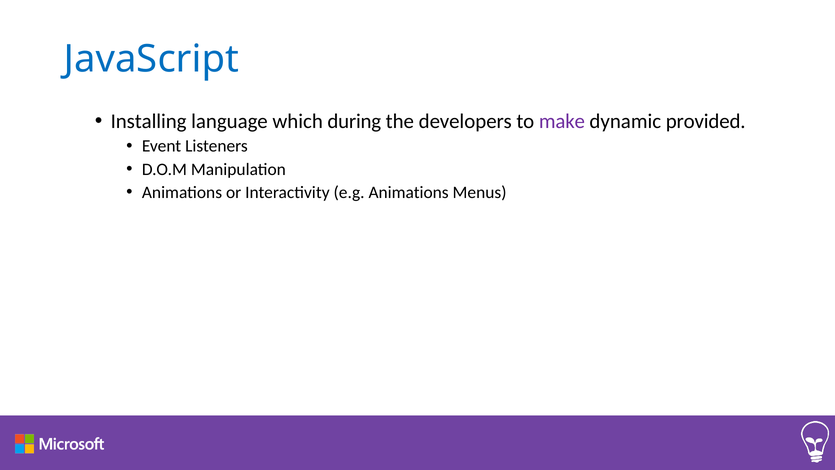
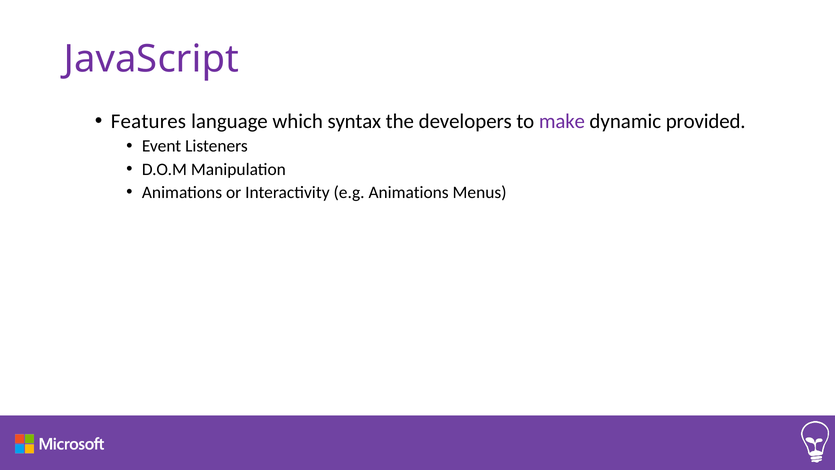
JavaScript colour: blue -> purple (151, 59)
Installing: Installing -> Features (148, 121)
during: during -> syntax (354, 121)
